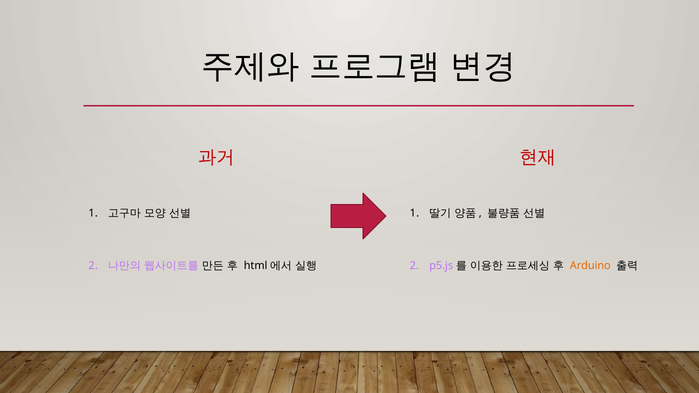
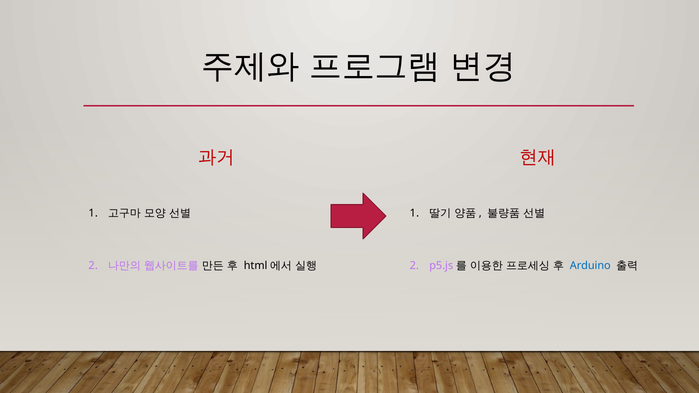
Arduino colour: orange -> blue (590, 266)
